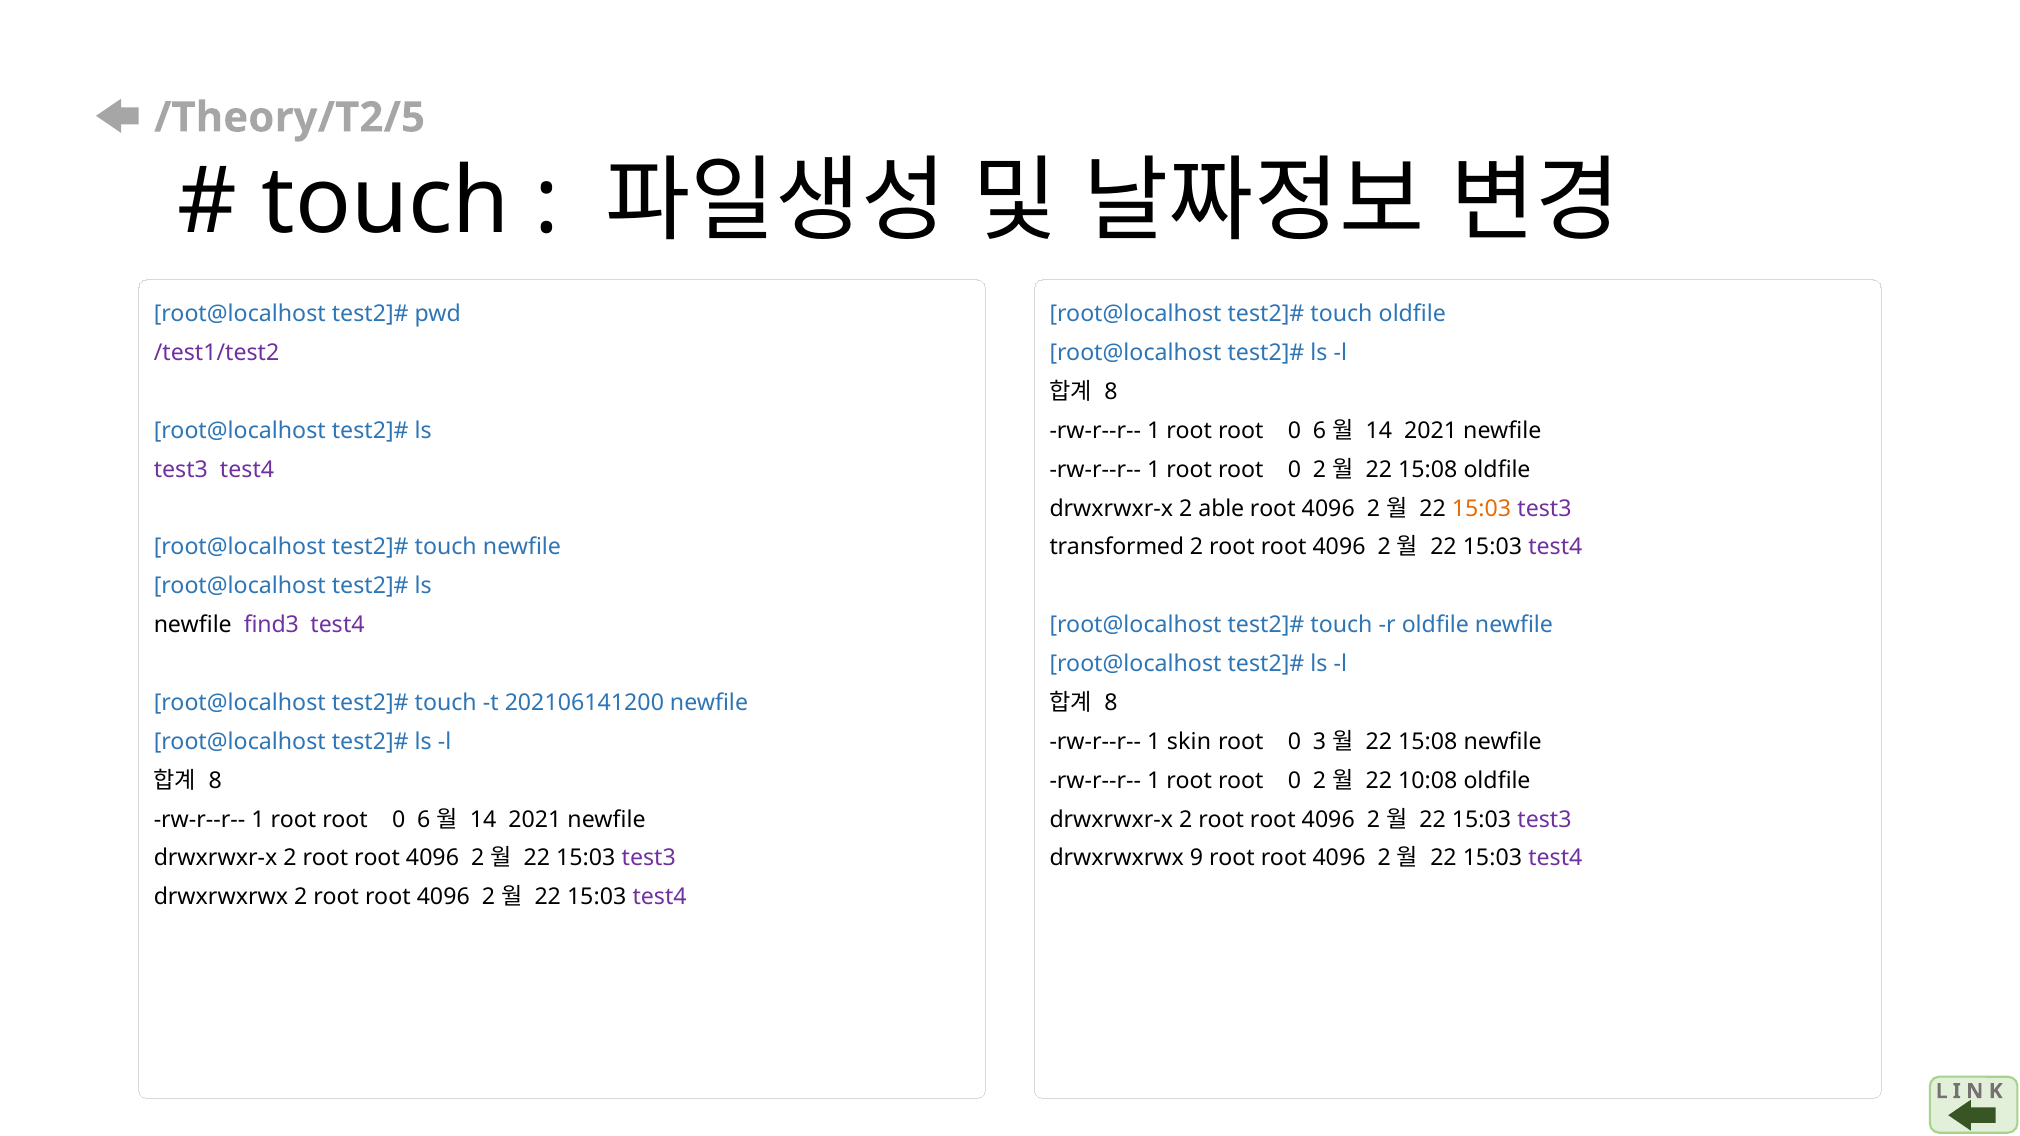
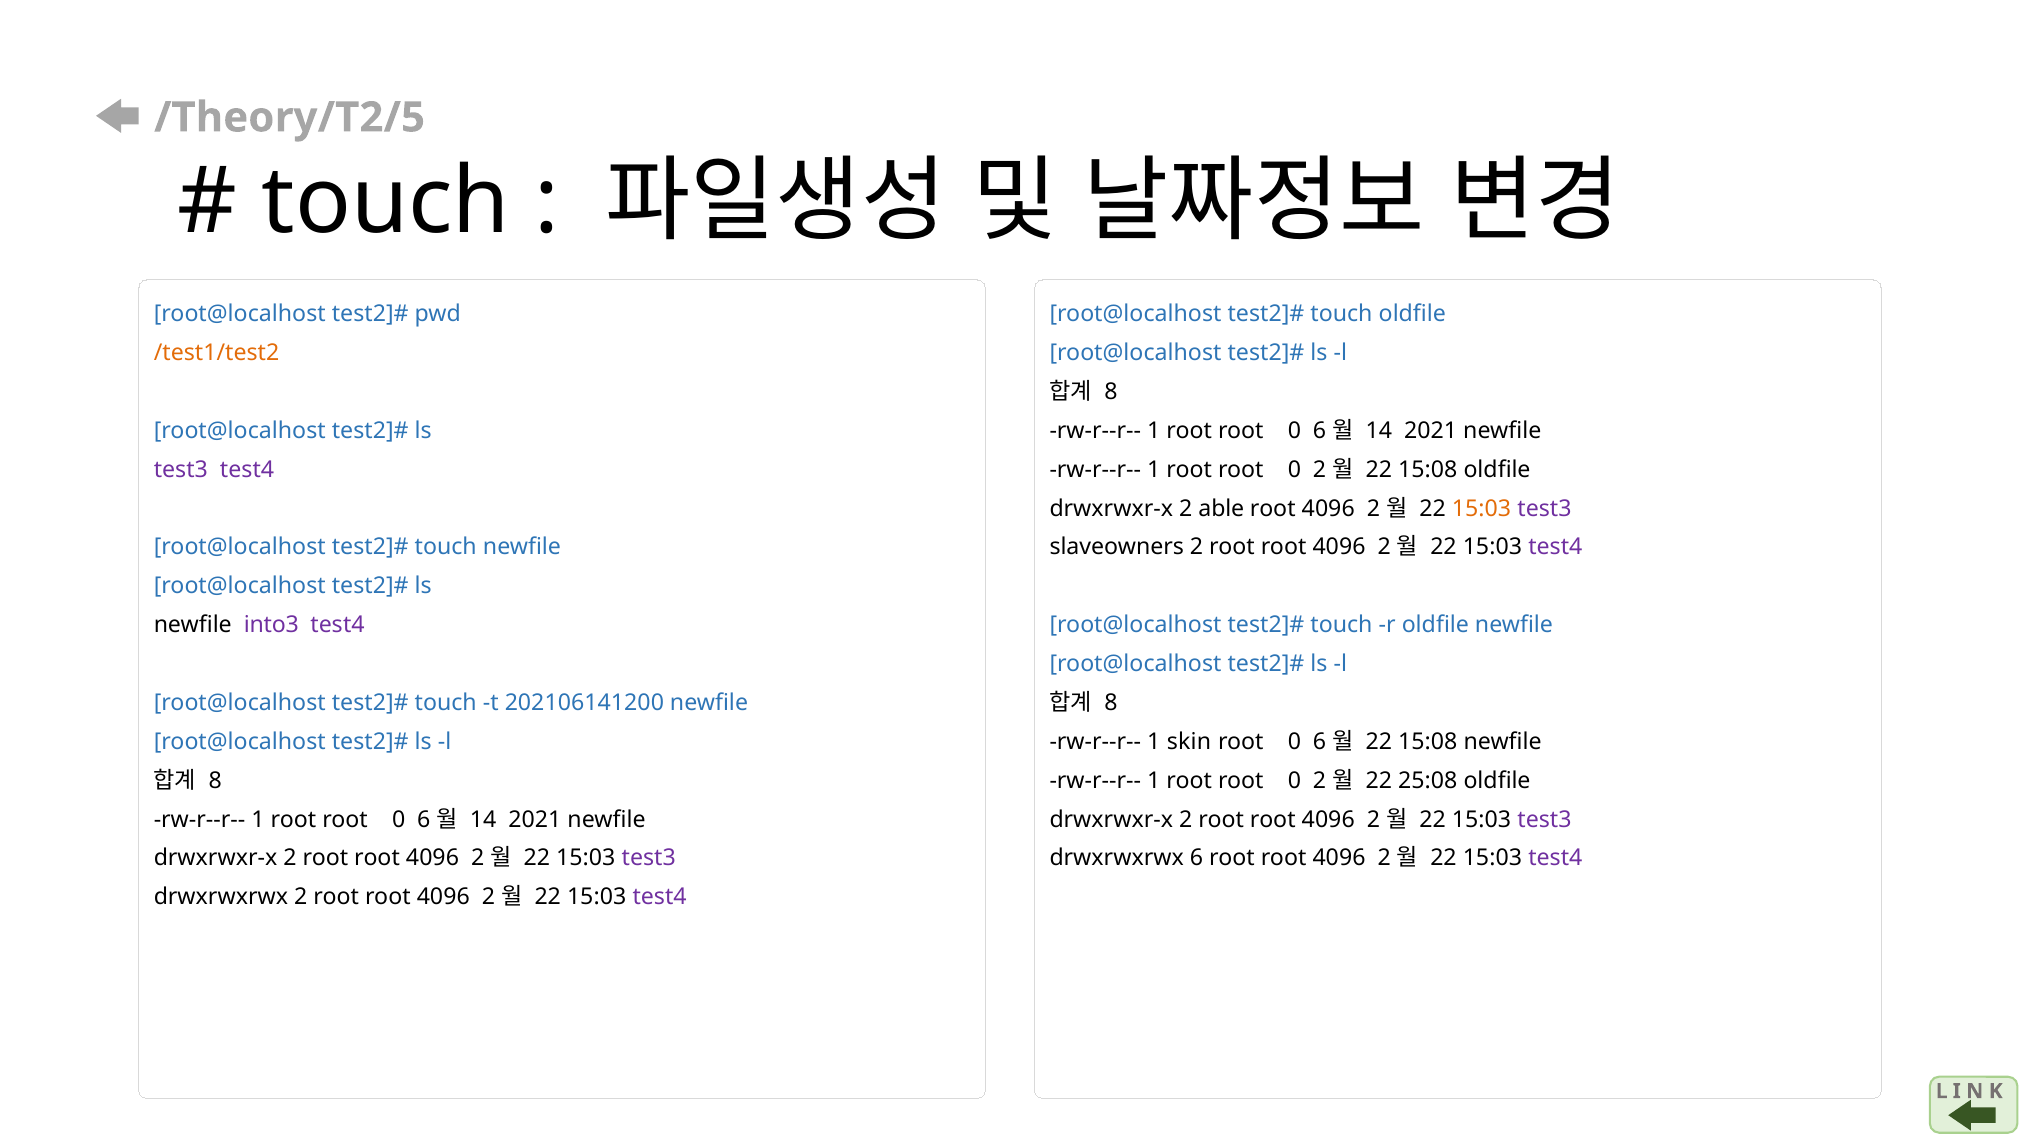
/test1/test2 colour: purple -> orange (217, 353)
transformed: transformed -> slaveowners (1117, 547)
find3: find3 -> into3 (271, 625)
3: 3 -> 6 (1320, 742)
10:08: 10:08 -> 25:08 (1428, 781)
drwxrwxrwx 9: 9 -> 6 (1197, 859)
